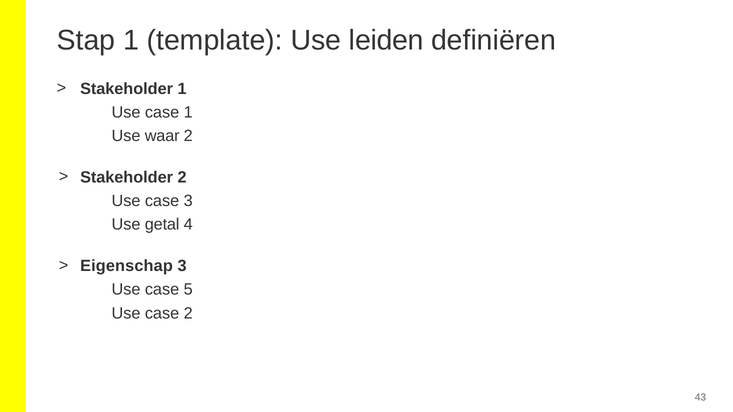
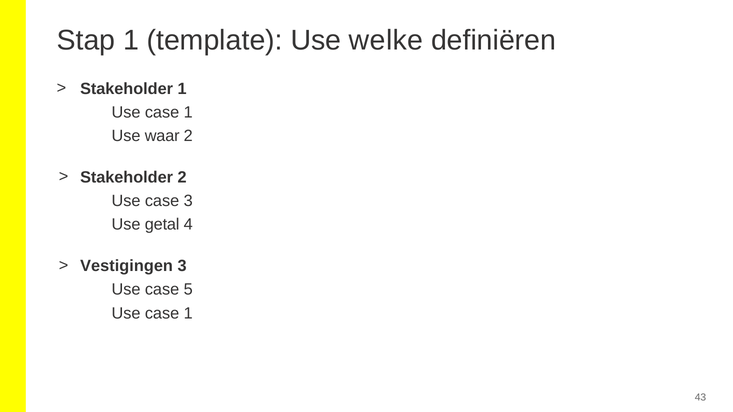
leiden: leiden -> welke (386, 40)
Eigenschap: Eigenschap -> Vestigingen (127, 266)
2: 2 -> 1 (188, 313)
